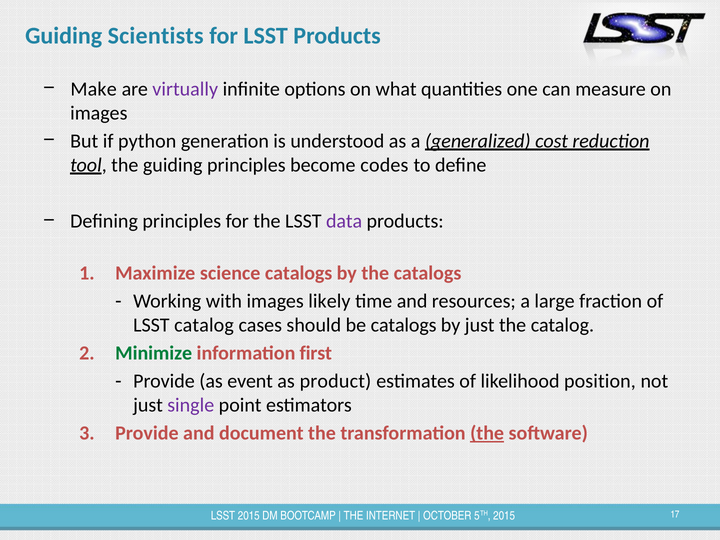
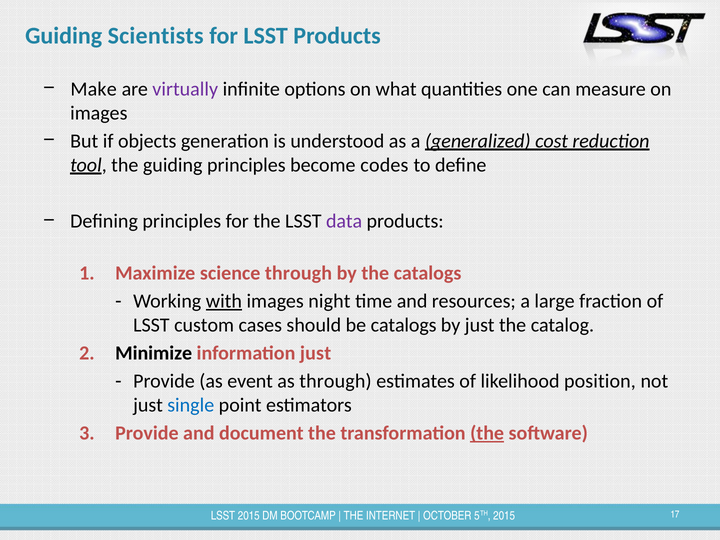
python: python -> objects (147, 141)
science catalogs: catalogs -> through (299, 273)
with underline: none -> present (224, 301)
likely: likely -> night (329, 301)
LSST catalog: catalog -> custom (204, 325)
Minimize colour: green -> black (154, 353)
information first: first -> just (316, 353)
as product: product -> through (335, 381)
single colour: purple -> blue (191, 405)
